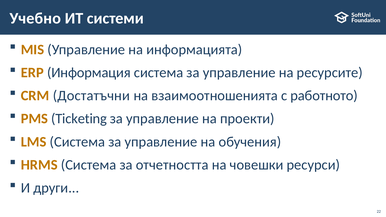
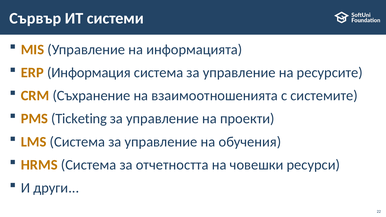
Учебно: Учебно -> Сървър (35, 18)
Достатъчни: Достатъчни -> Съхранение (91, 96)
работното: работното -> системите (324, 96)
